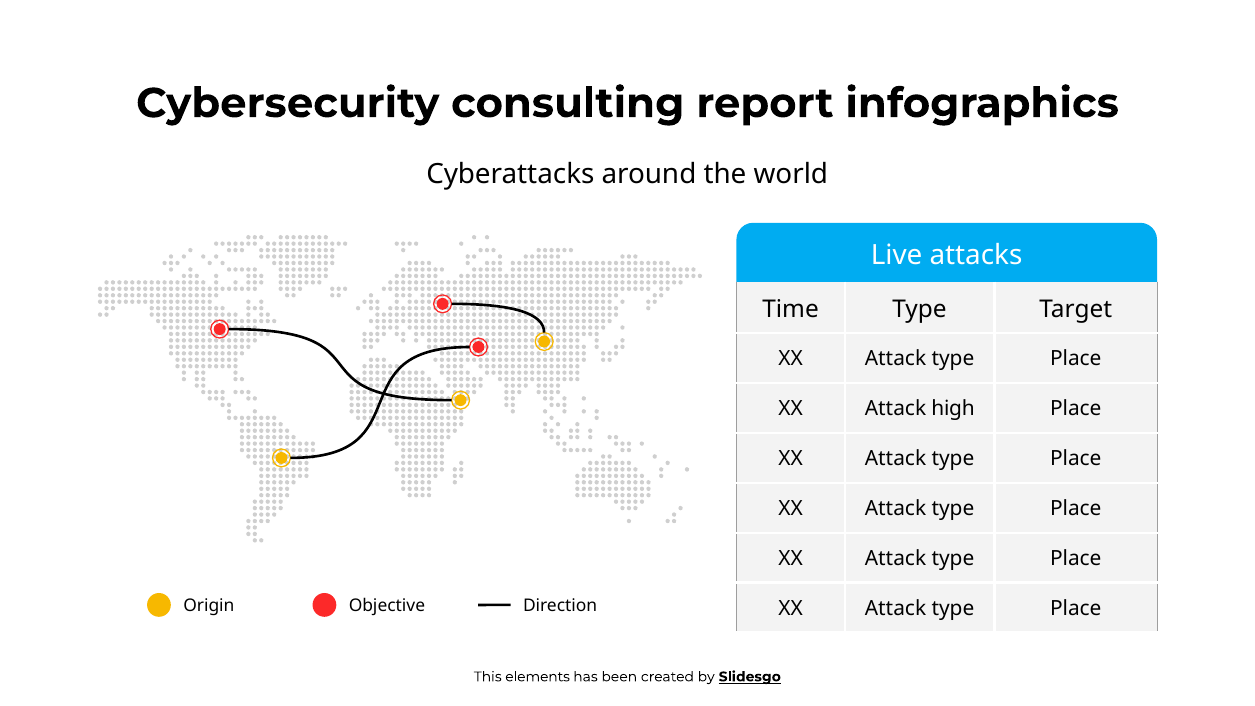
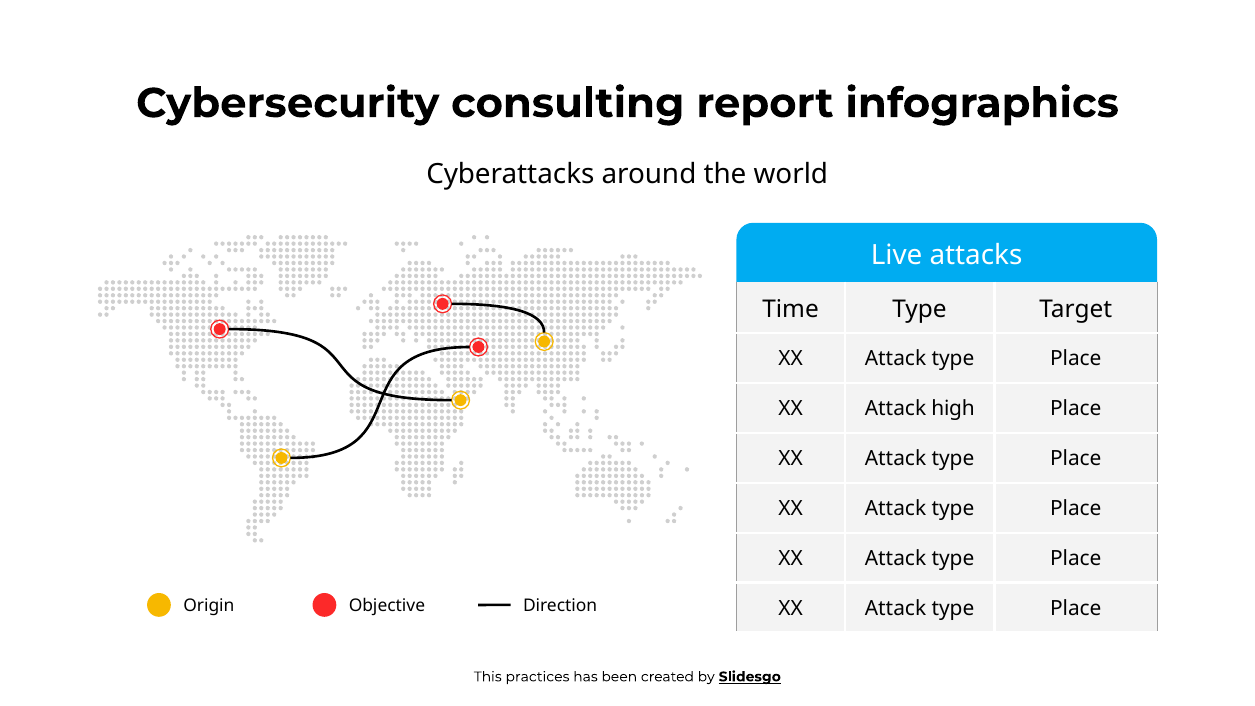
elements: elements -> practices (537, 677)
